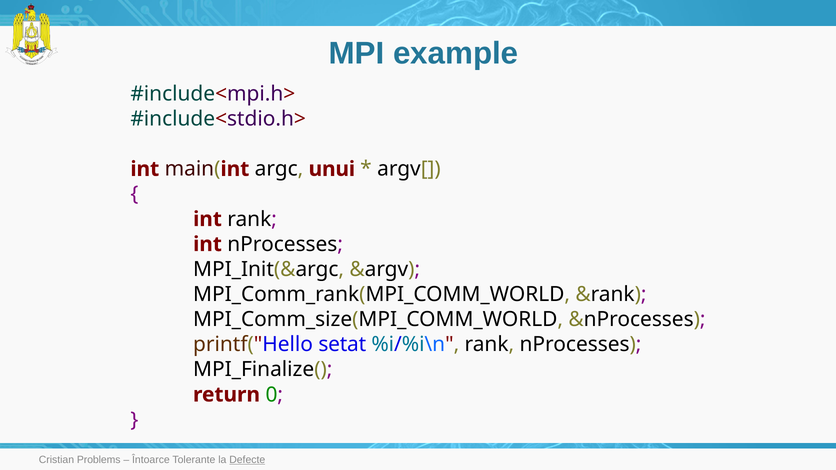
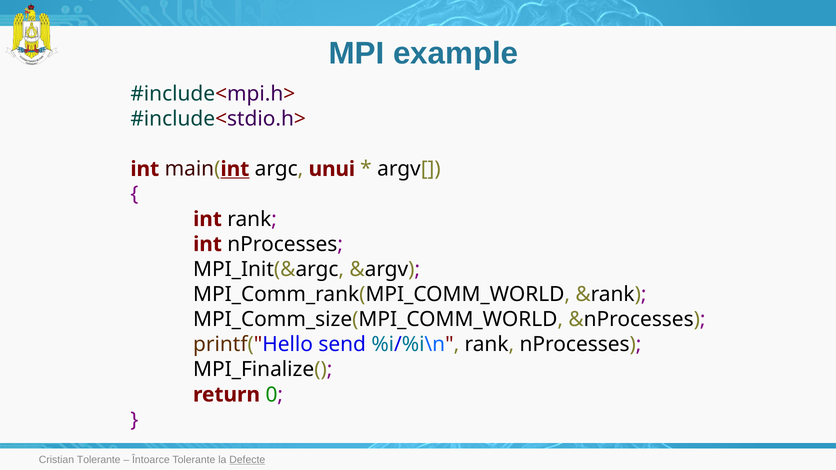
int underline: none -> present (235, 169)
setat: setat -> send (342, 345)
Cristian Problems: Problems -> Tolerante (99, 460)
